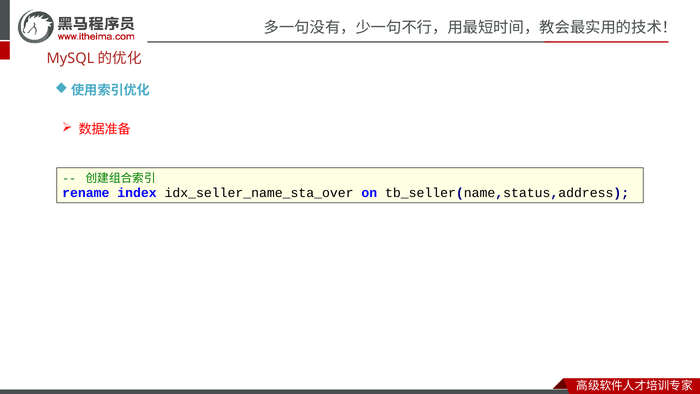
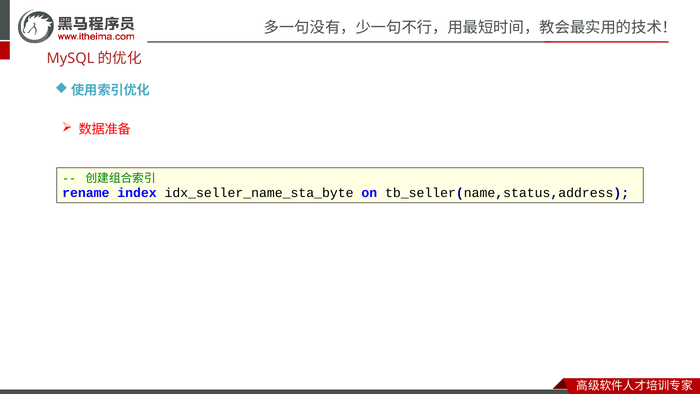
idx_seller_name_sta_over: idx_seller_name_sta_over -> idx_seller_name_sta_byte (259, 193)
